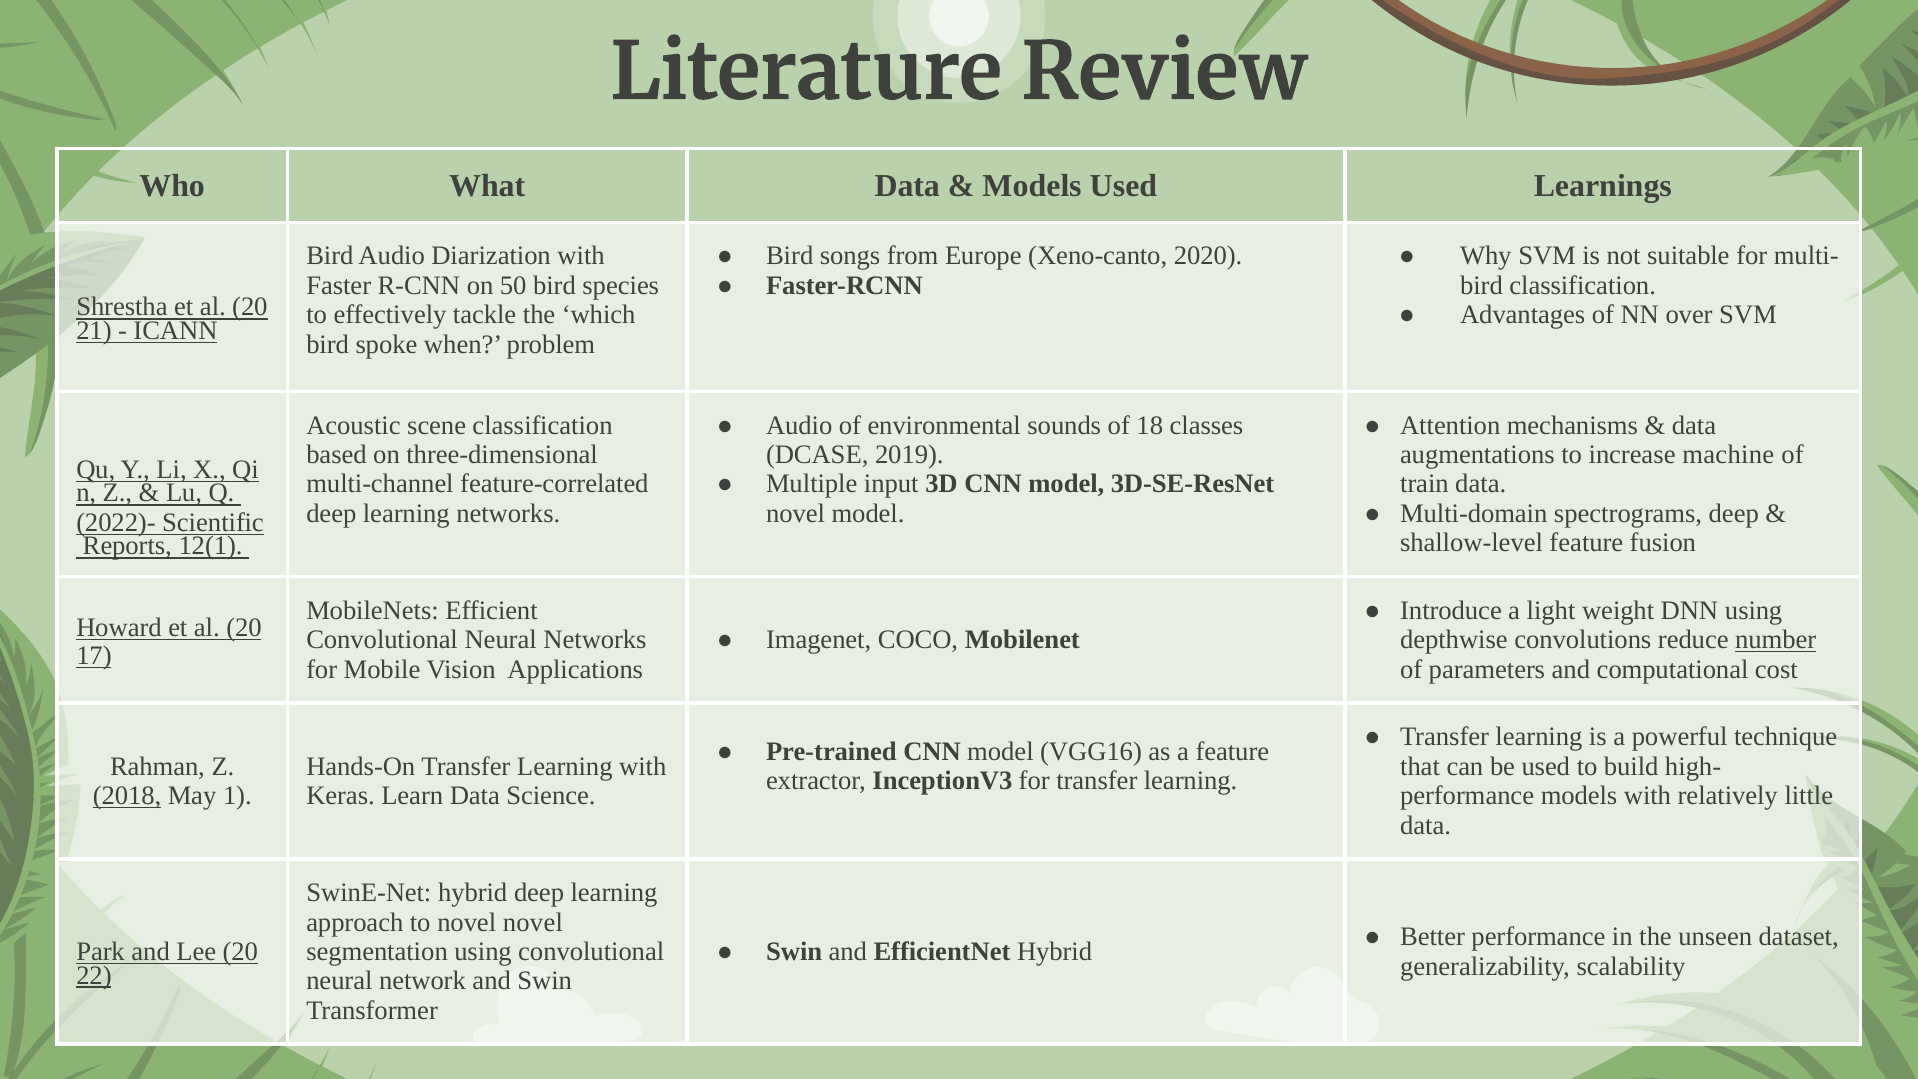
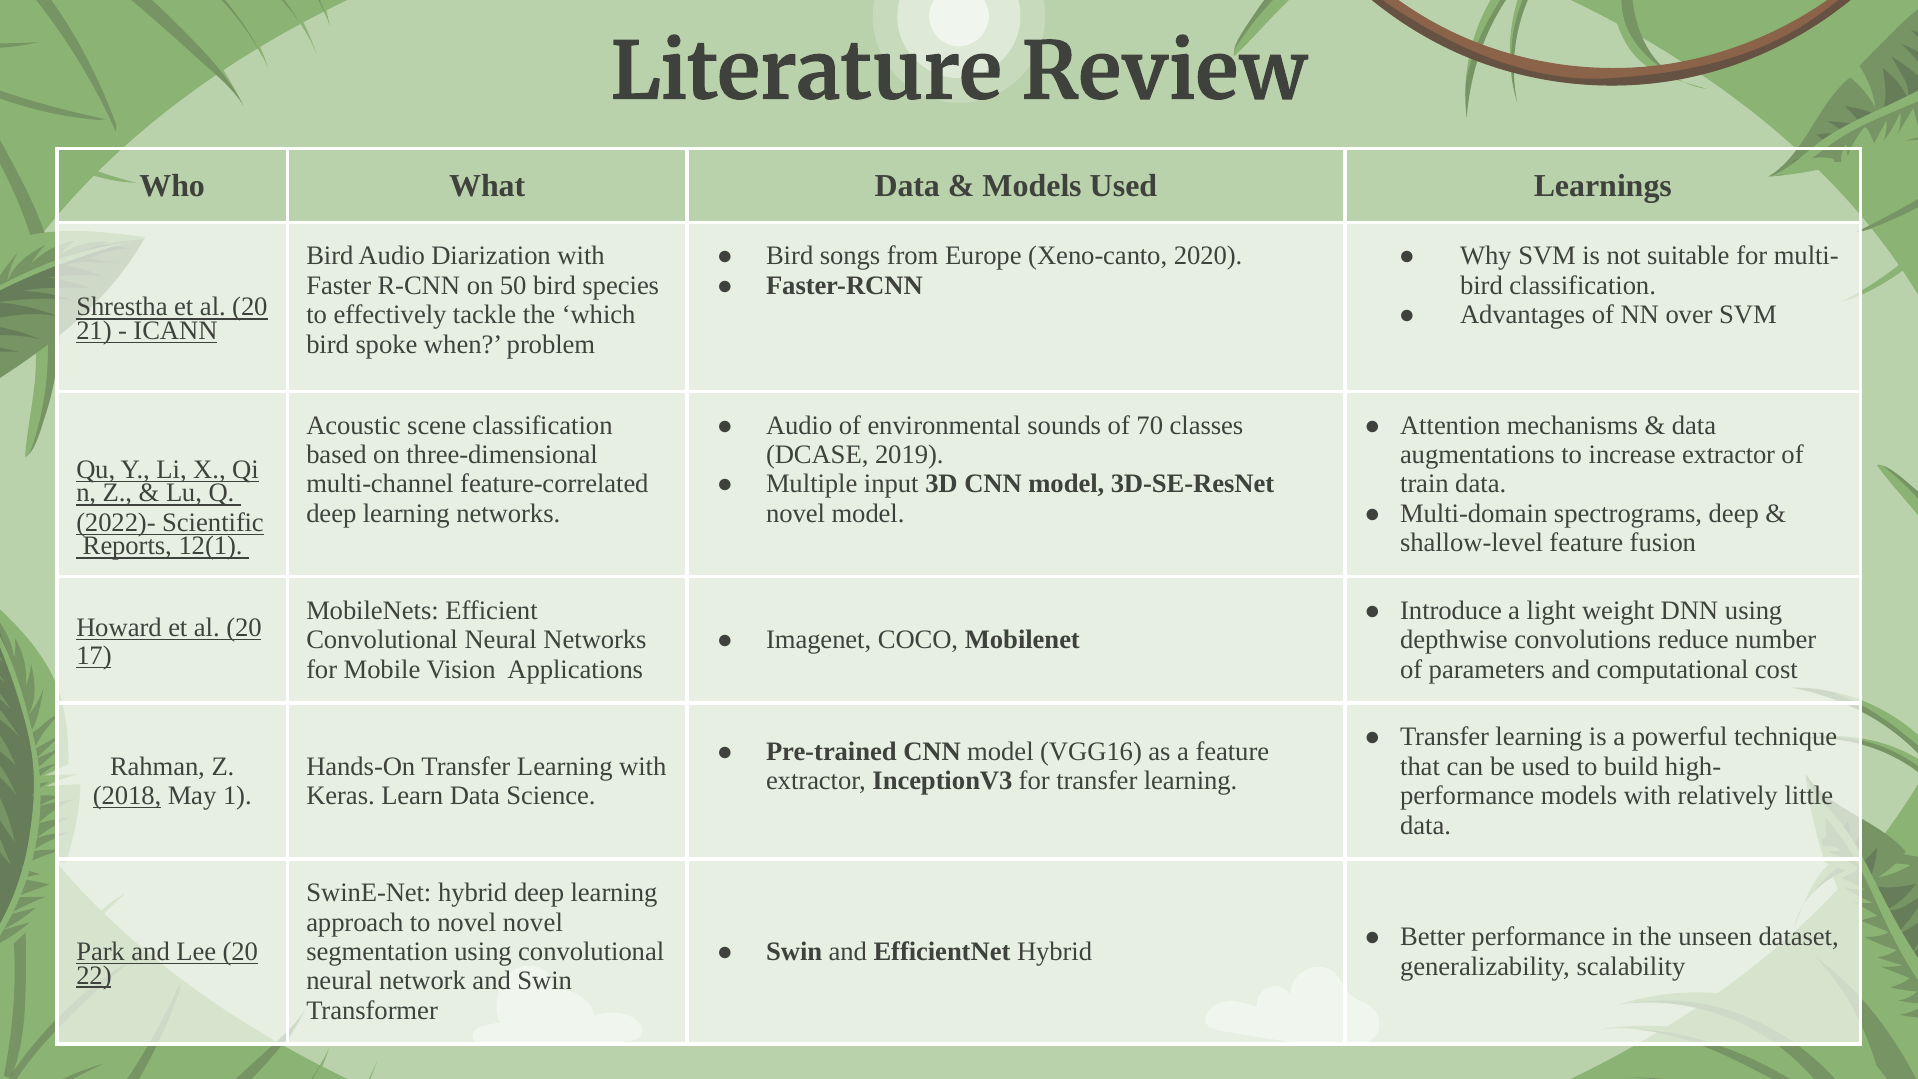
18: 18 -> 70 (1150, 425)
increase machine: machine -> extractor (1729, 455)
number underline: present -> none (1776, 640)
